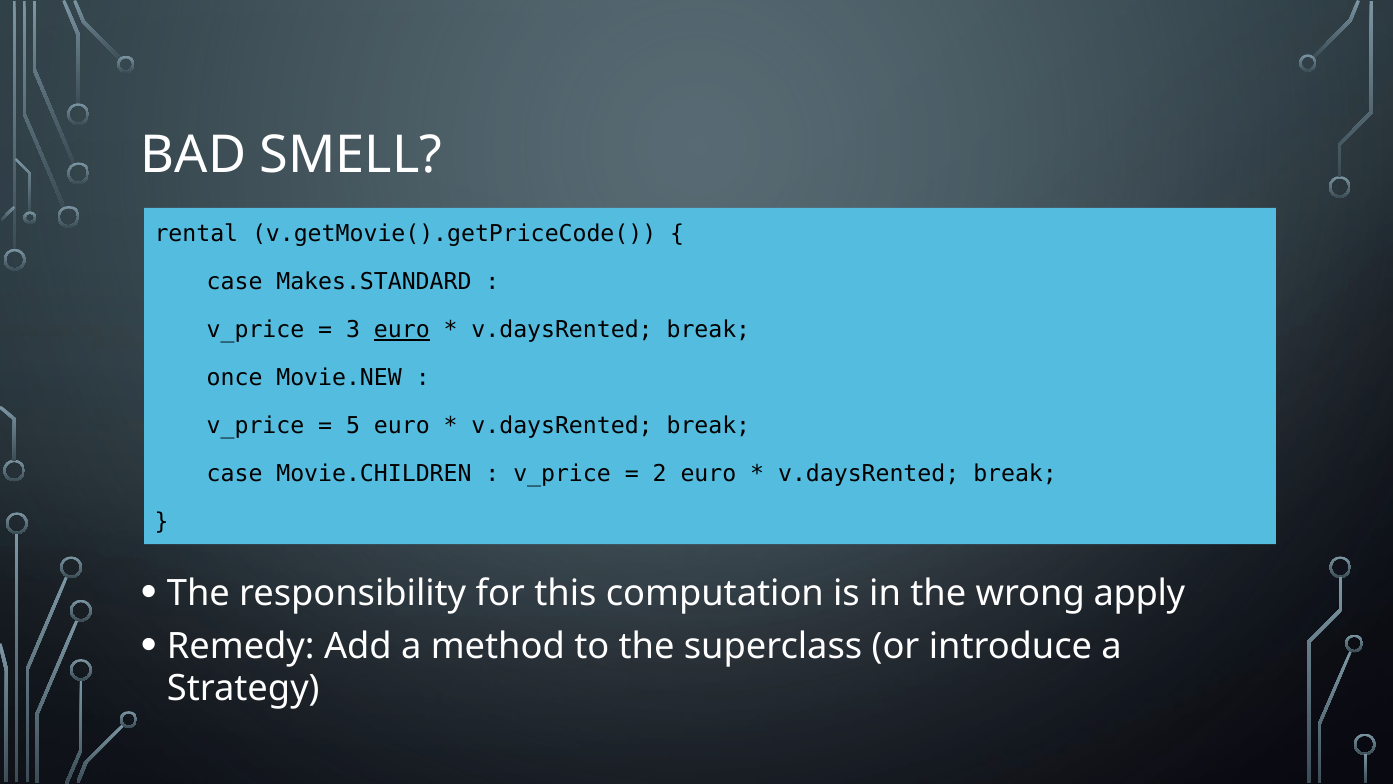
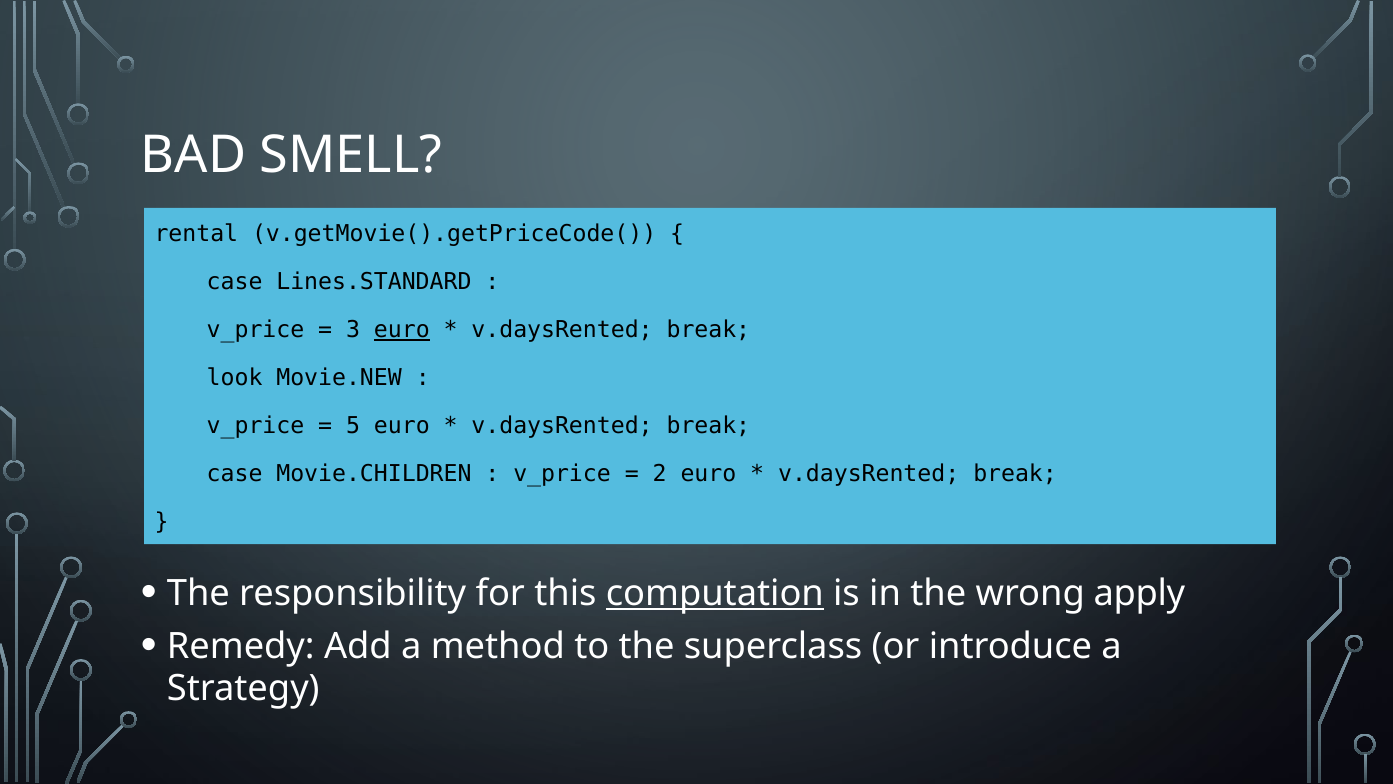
Makes.STANDARD: Makes.STANDARD -> Lines.STANDARD (374, 282)
once: once -> look (235, 378)
computation underline: none -> present (715, 593)
